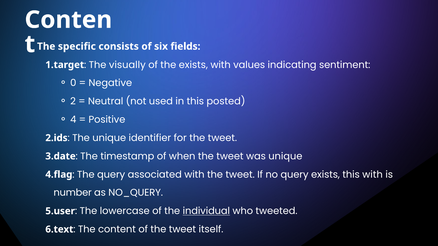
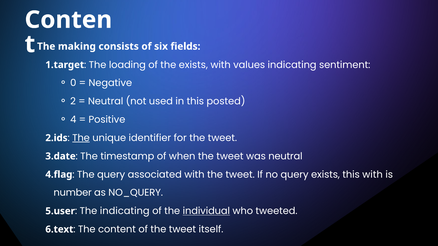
specific: specific -> making (77, 46)
visually: visually -> loading (127, 65)
The underline: none -> present (81, 138)
was unique: unique -> neutral (285, 156)
The lowercase: lowercase -> indicating (125, 211)
